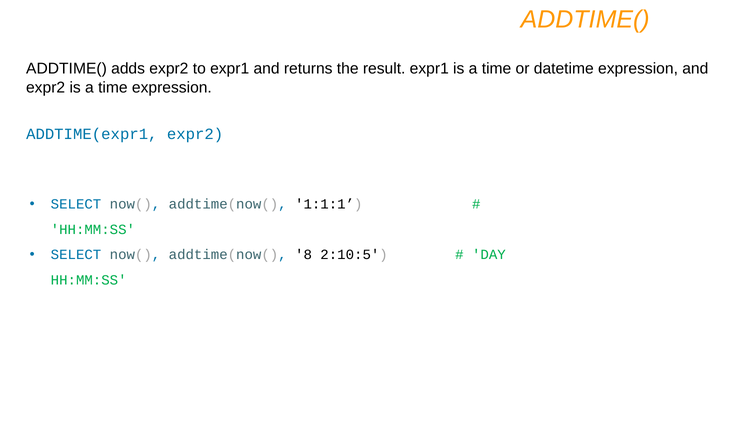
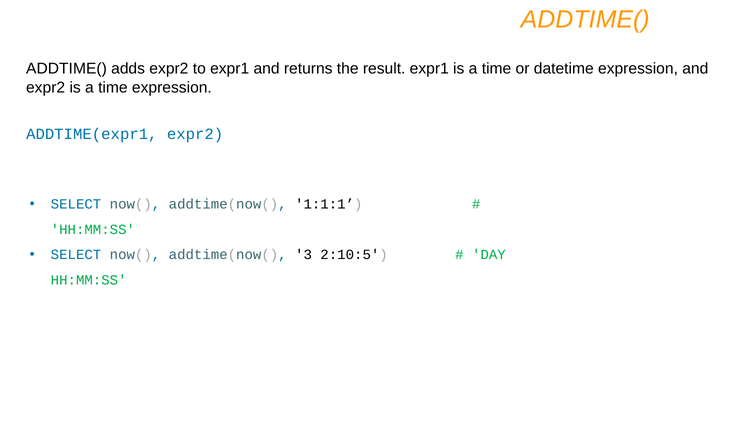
8: 8 -> 3 (304, 255)
